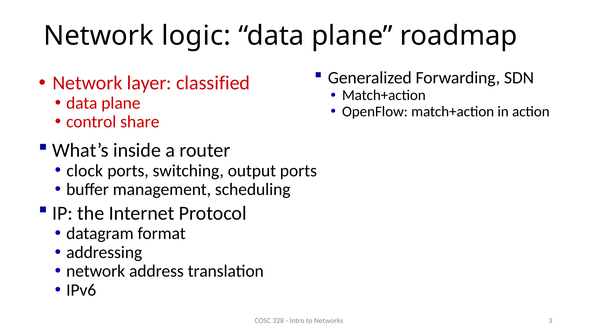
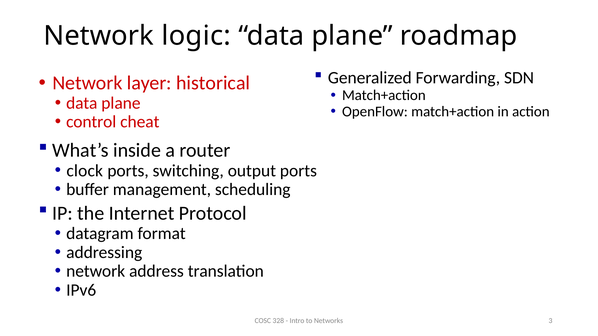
classified: classified -> historical (213, 83)
share: share -> cheat (140, 122)
